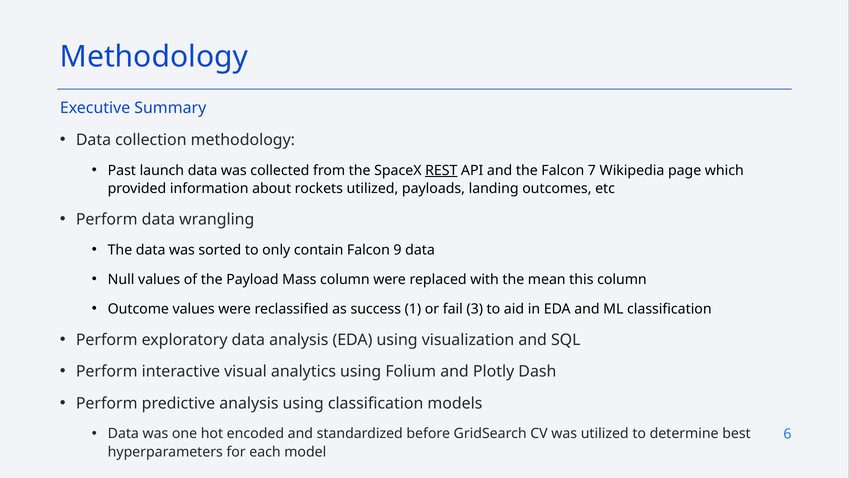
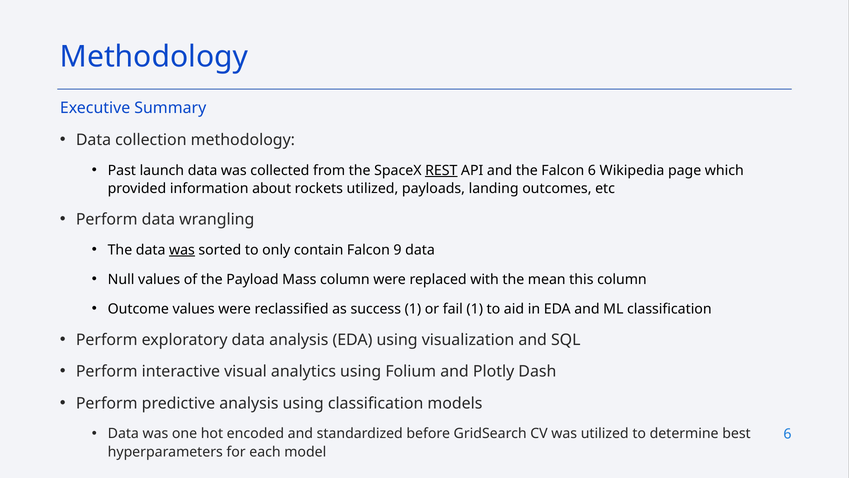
Falcon 7: 7 -> 6 (592, 170)
was underline: none -> present (182, 250)
fail 3: 3 -> 1 (475, 309)
